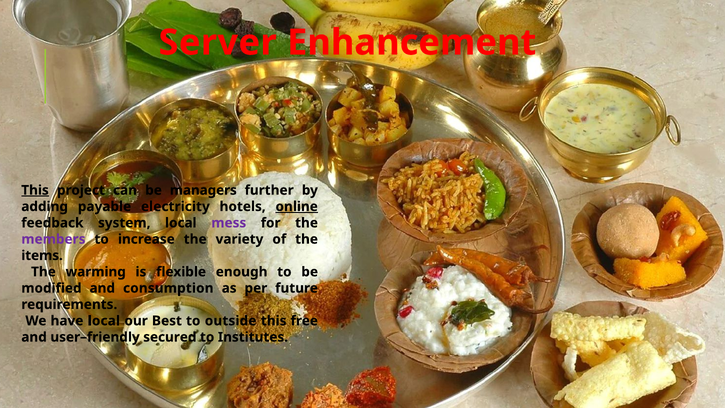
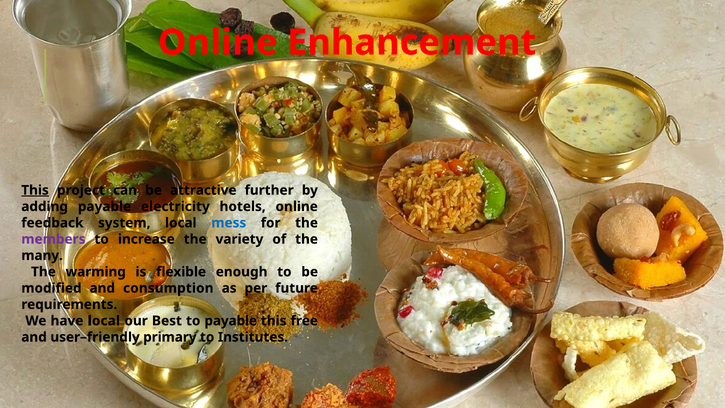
Server: Server -> Online (218, 43)
managers: managers -> attractive (203, 190)
online underline: present -> none (297, 206)
mess colour: purple -> blue (229, 223)
items: items -> many (42, 255)
to outside: outside -> payable (231, 321)
secured: secured -> primary (170, 337)
